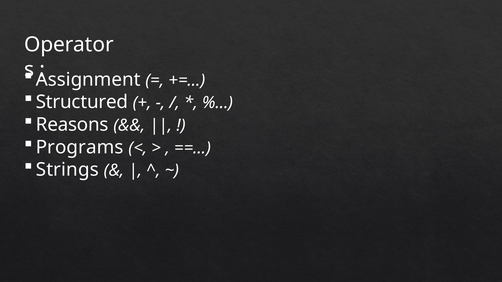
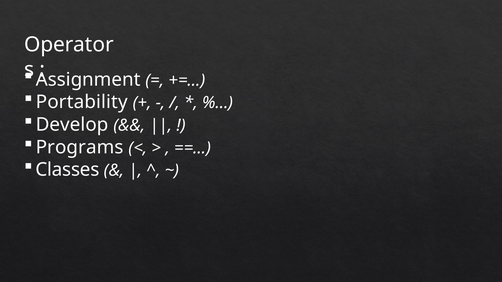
Structured: Structured -> Portability (82, 102)
Reasons: Reasons -> Develop (72, 125)
Strings: Strings -> Classes (67, 170)
